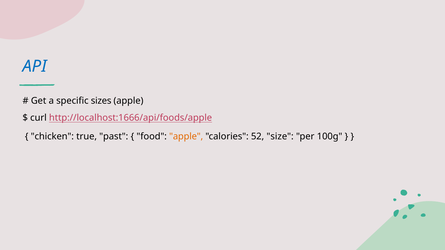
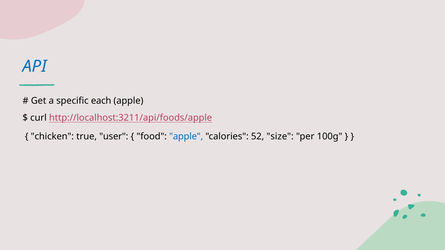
sizes: sizes -> each (101, 101)
http://localhost:1666/api/foods/apple: http://localhost:1666/api/foods/apple -> http://localhost:3211/api/foods/apple (131, 118)
past: past -> user (114, 136)
apple colour: orange -> blue (186, 136)
